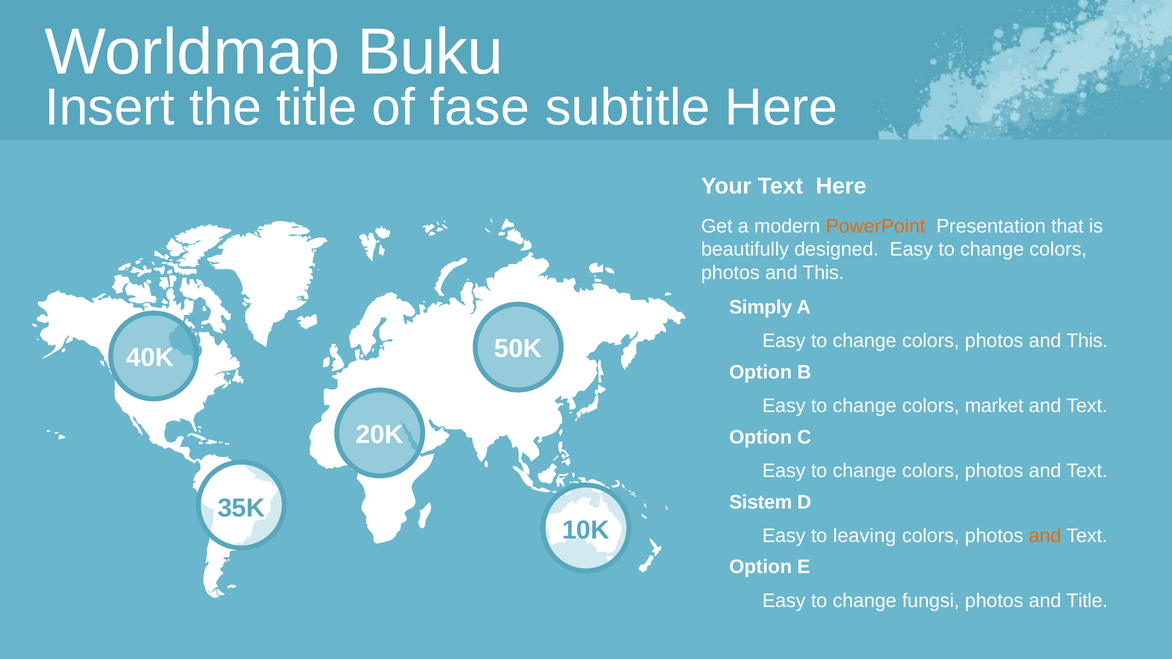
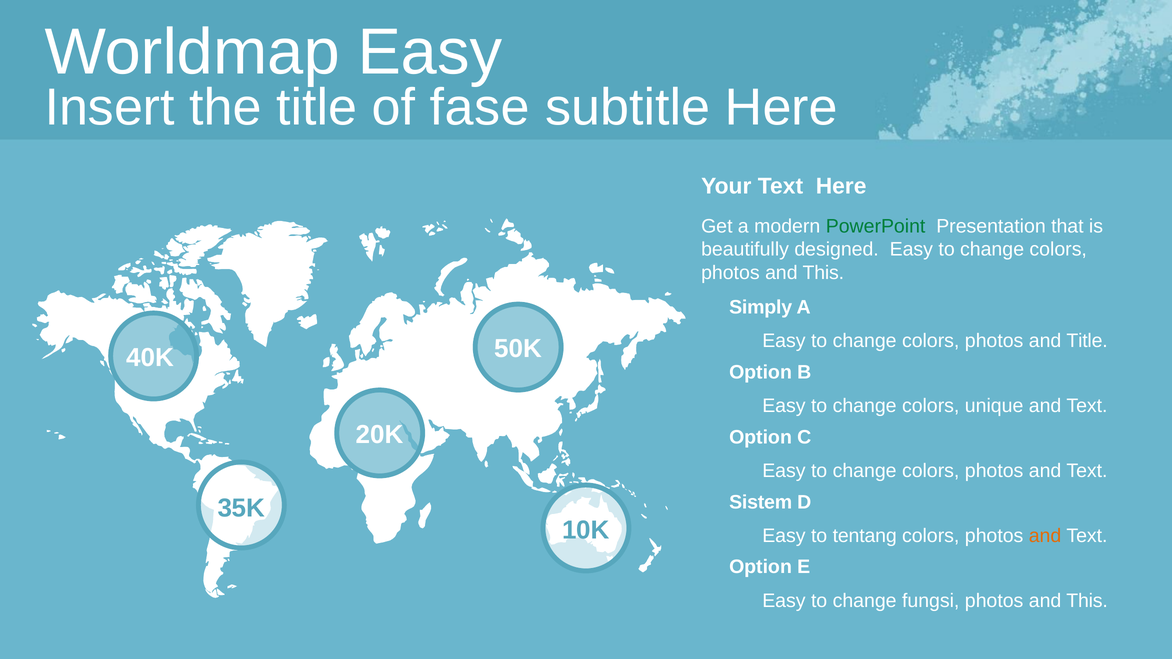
Worldmap Buku: Buku -> Easy (430, 52)
PowerPoint colour: orange -> green (876, 226)
This: This -> Title (1087, 341)
market: market -> unique (994, 406)
leaving: leaving -> tentang (865, 536)
Title: Title -> This (1087, 601)
